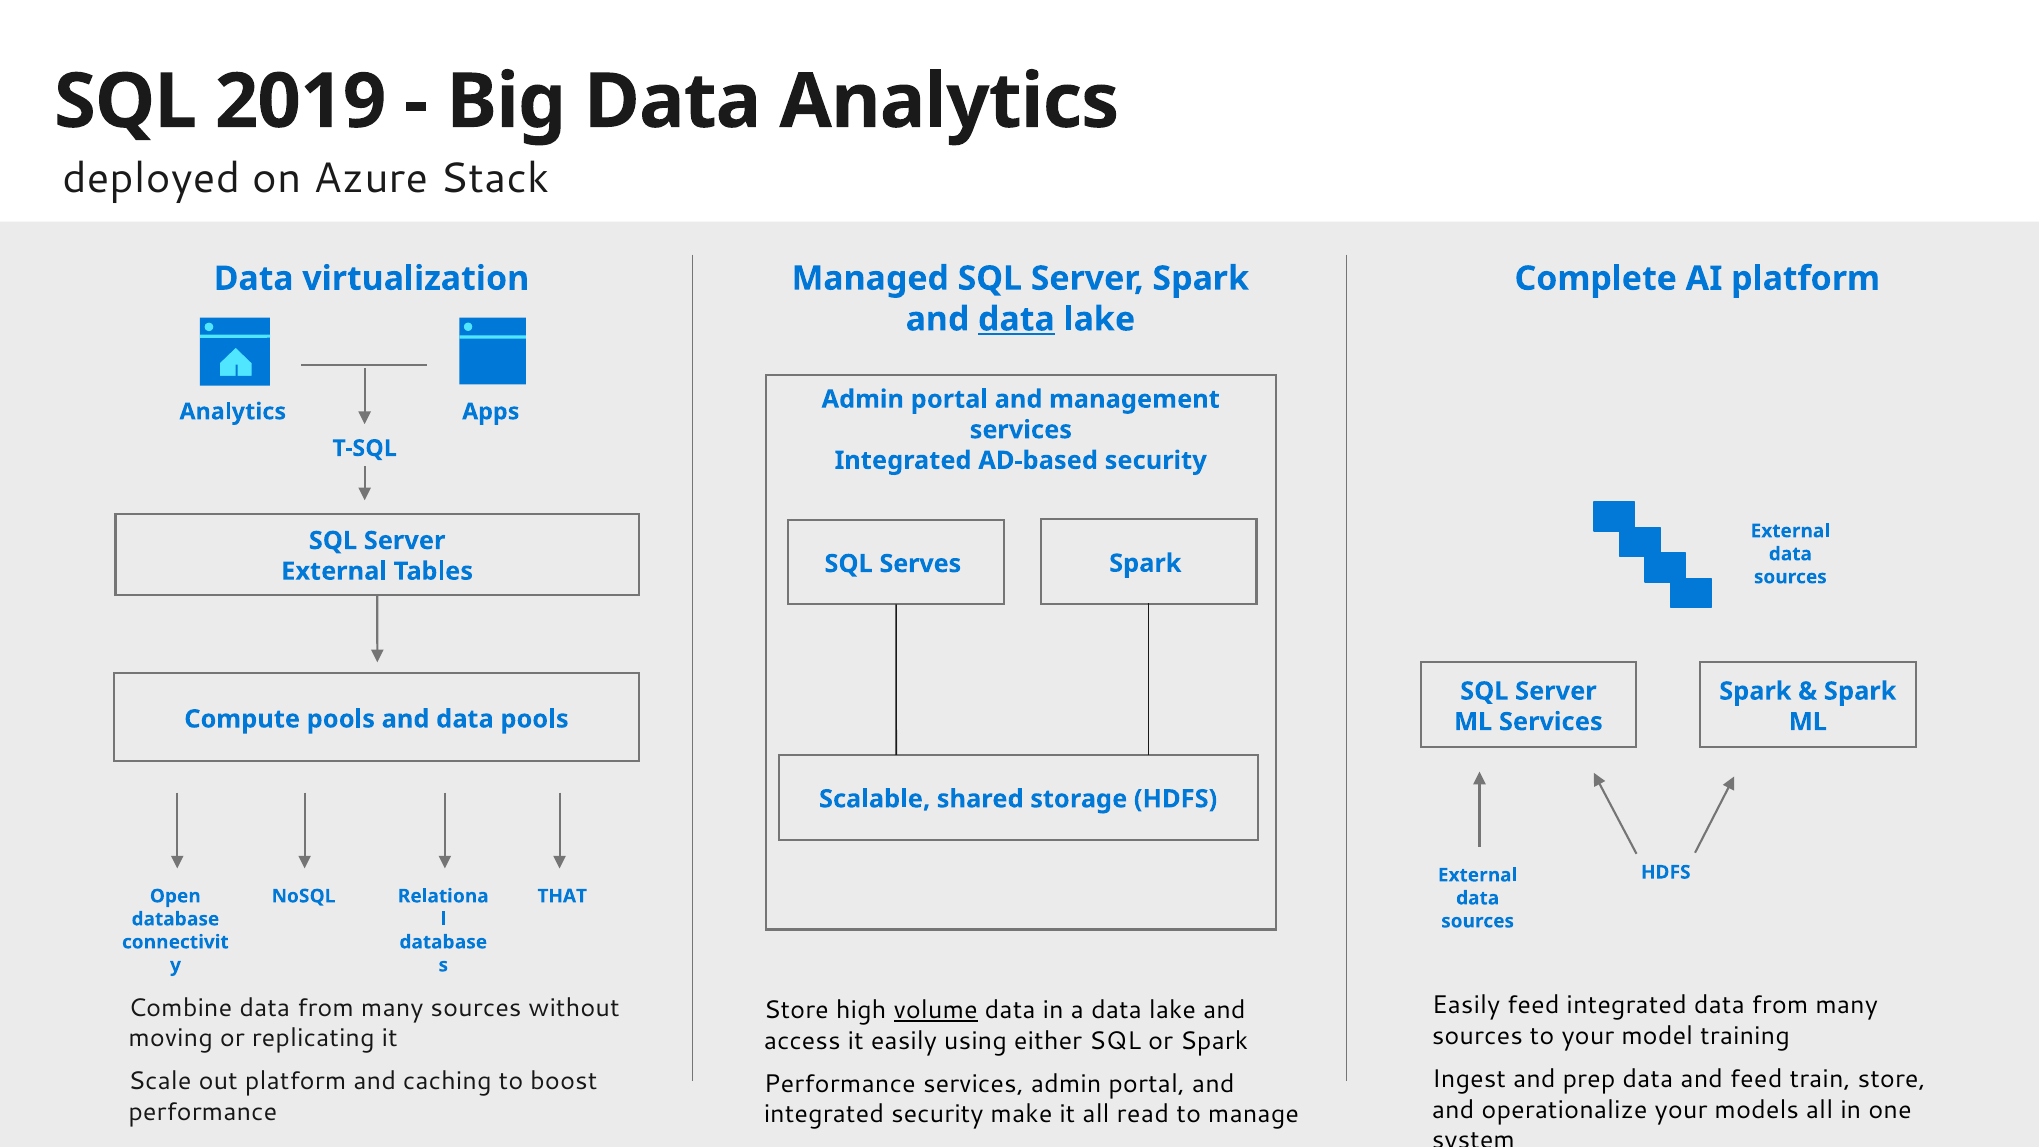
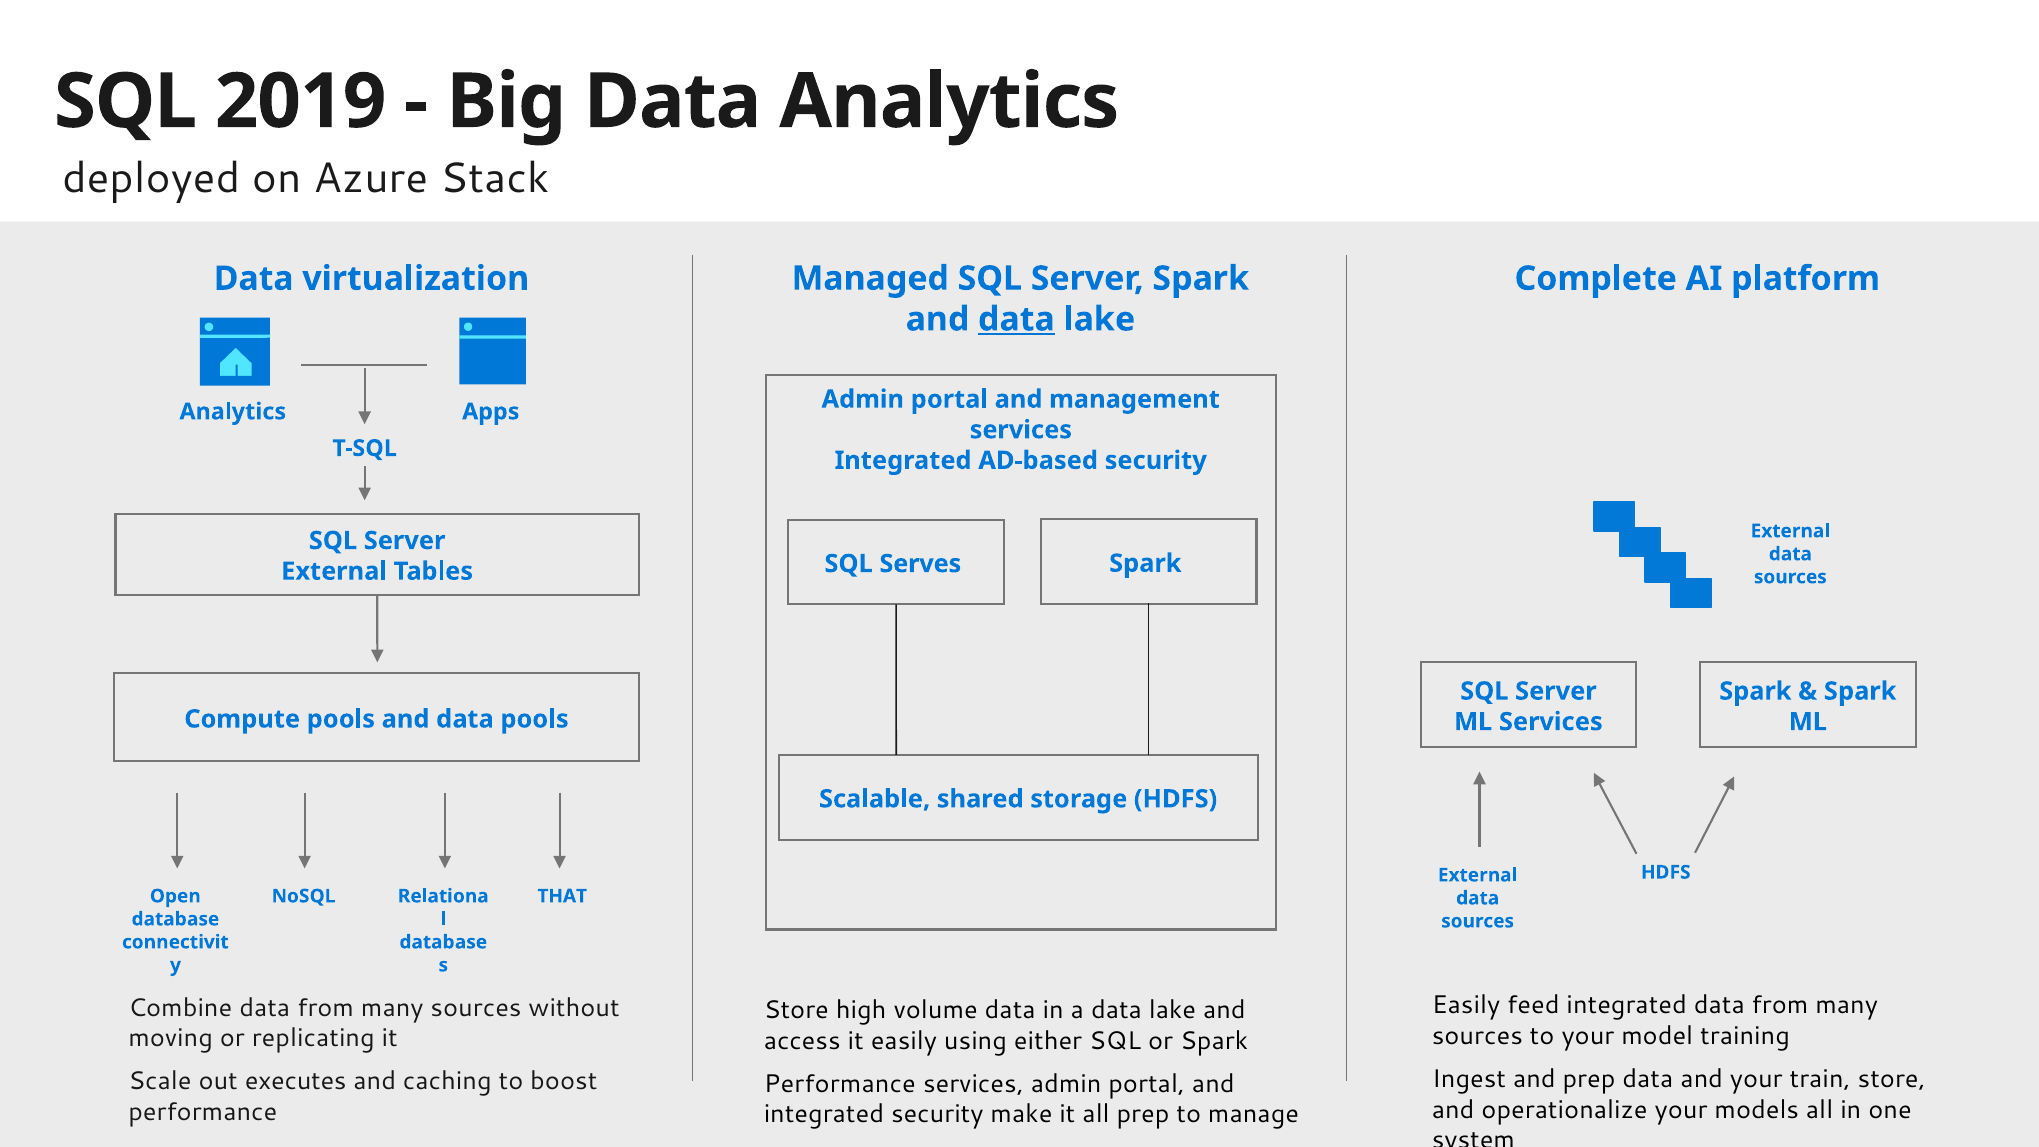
volume underline: present -> none (936, 1010)
and feed: feed -> your (1756, 1079)
out platform: platform -> executes (296, 1082)
all read: read -> prep (1143, 1114)
